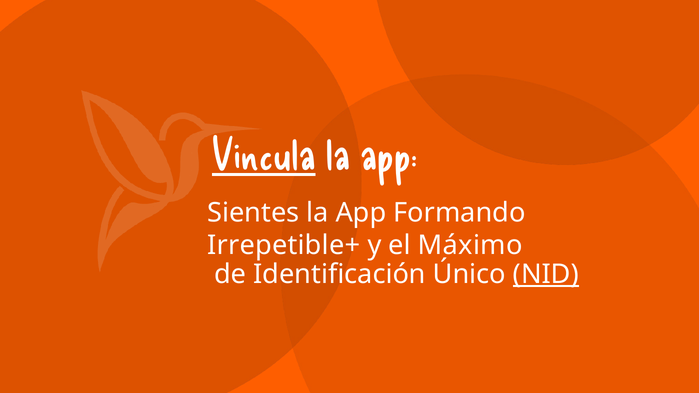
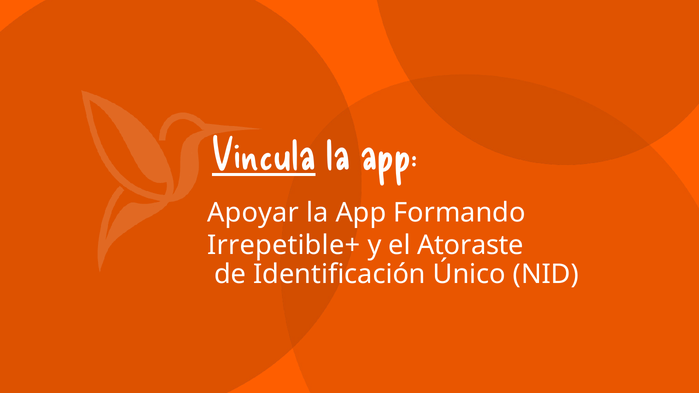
Sientes: Sientes -> Apoyar (253, 213)
Máximo: Máximo -> Atoraste (470, 246)
NID underline: present -> none (546, 274)
